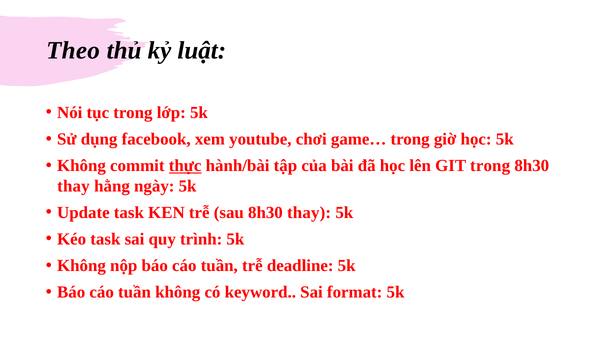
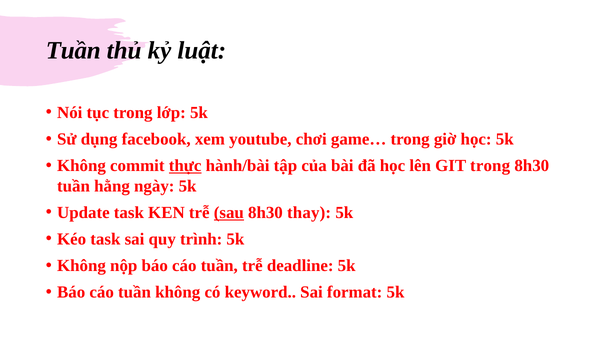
Theo: Theo -> Tuần (73, 50)
thay: thay -> tuần (74, 186)
sau underline: none -> present (229, 213)
